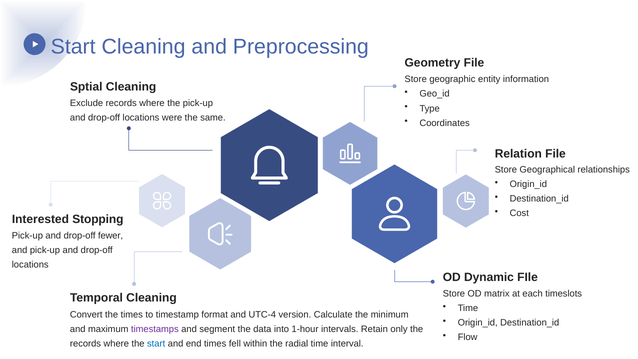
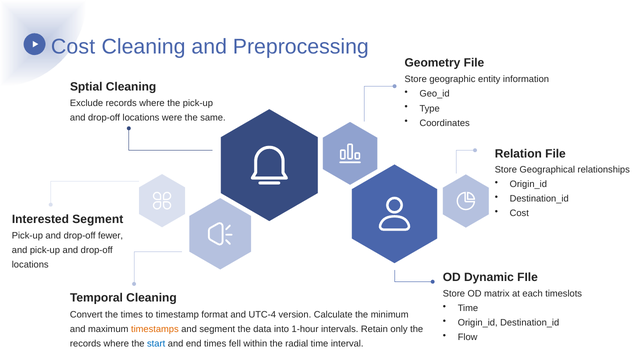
Start: Start -> Cost (73, 47)
Interested Stopping: Stopping -> Segment (98, 219)
timestamps colour: purple -> orange (155, 329)
